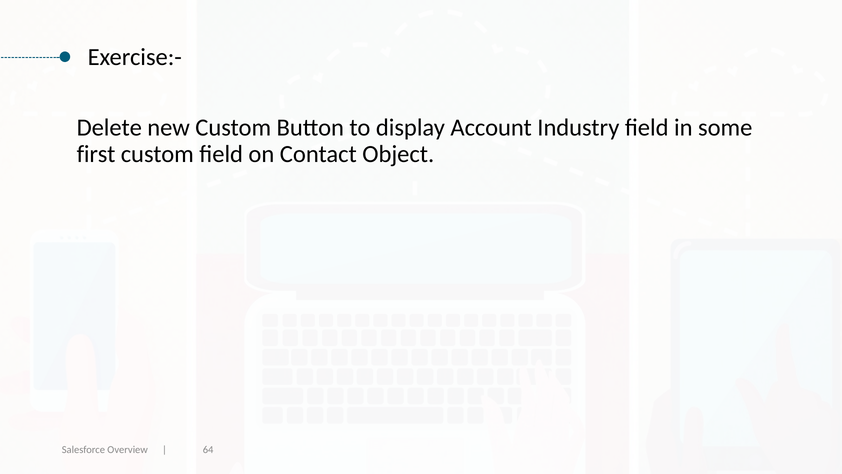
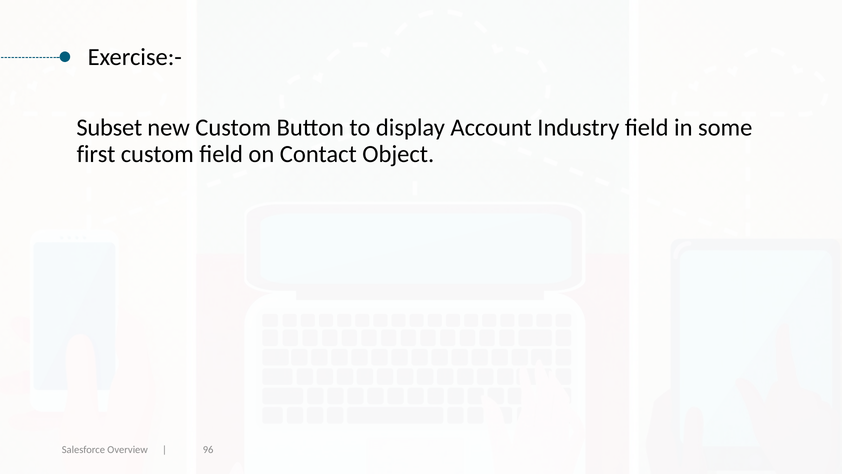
Delete: Delete -> Subset (109, 128)
64: 64 -> 96 (208, 449)
